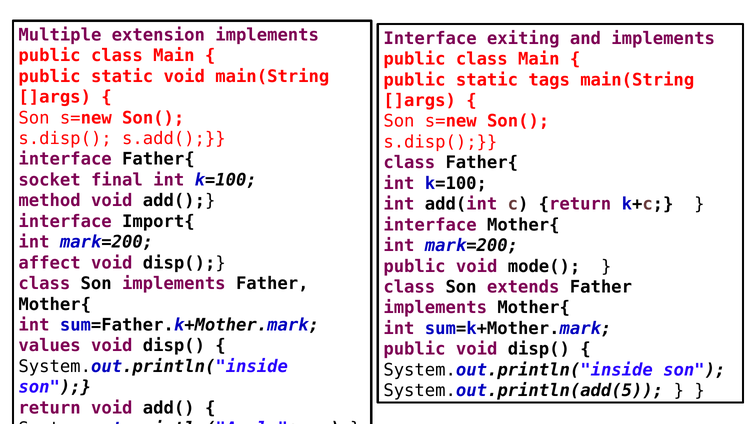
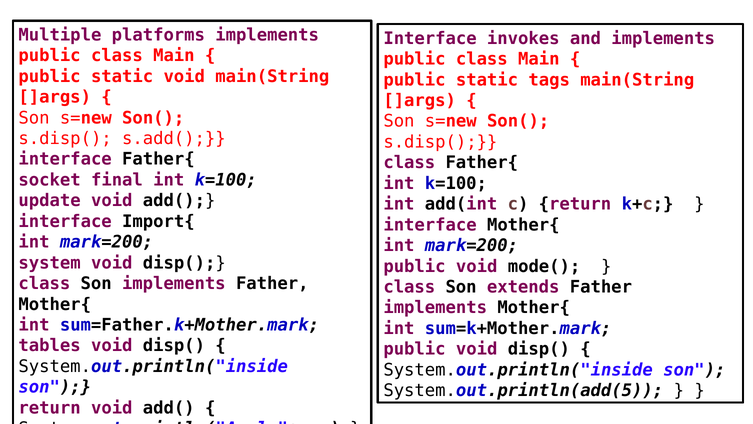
extension: extension -> platforms (158, 35)
exiting: exiting -> invokes (523, 38)
method: method -> update (50, 201)
affect: affect -> system (50, 263)
values: values -> tables (50, 345)
